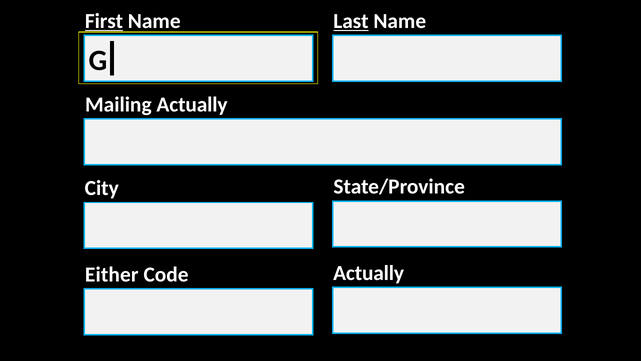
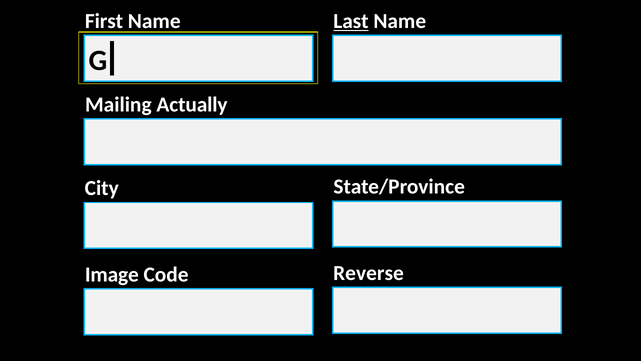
First underline: present -> none (104, 21)
Either: Either -> Image (112, 274)
Code Actually: Actually -> Reverse (369, 273)
